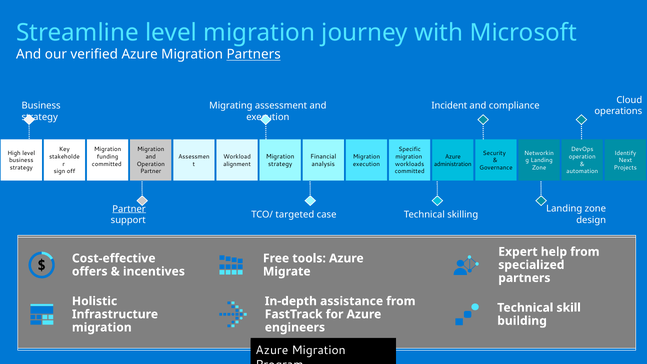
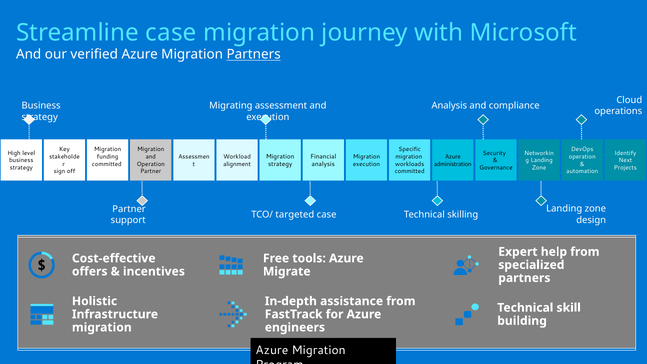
Streamline level: level -> case (171, 33)
Incident: Incident -> Analysis (449, 106)
Partner underline: present -> none (129, 209)
